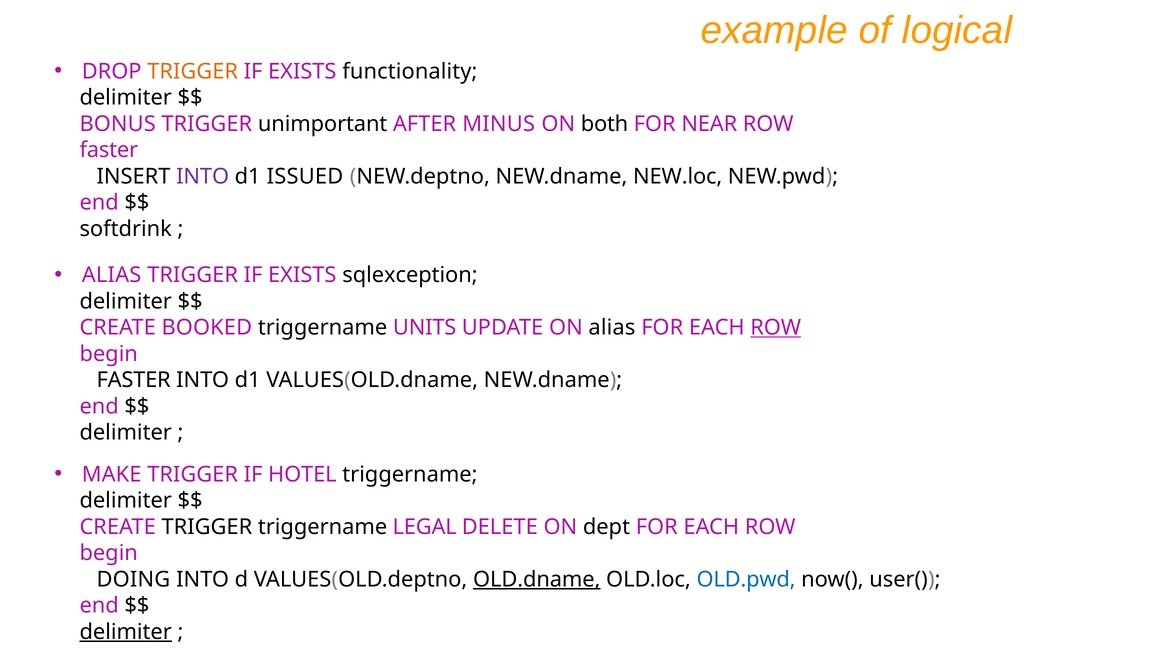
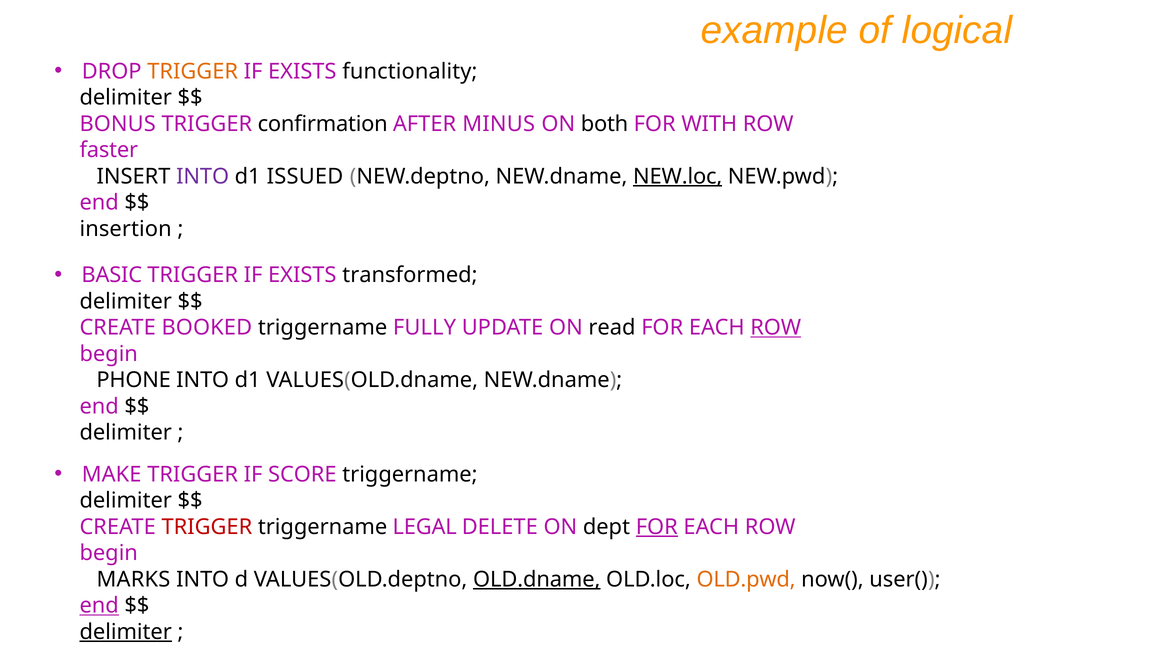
unimportant: unimportant -> confirmation (323, 124)
NEAR: NEAR -> WITH (709, 124)
NEW.loc underline: none -> present (678, 176)
softdrink: softdrink -> insertion (126, 229)
ALIAS: ALIAS -> BASIC (112, 275)
sqlexception: sqlexception -> transformed (410, 275)
UNITS: UNITS -> FULLY (425, 328)
ON alias: alias -> read (612, 328)
FASTER: FASTER -> PHONE (134, 380)
HOTEL: HOTEL -> SCORE (302, 475)
TRIGGER colour: black -> red (207, 527)
FOR underline: none -> present (657, 527)
DOING: DOING -> MARKS (133, 580)
OLD.pwd colour: blue -> orange (746, 580)
end underline: none -> present (99, 606)
